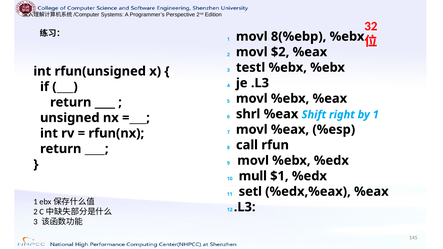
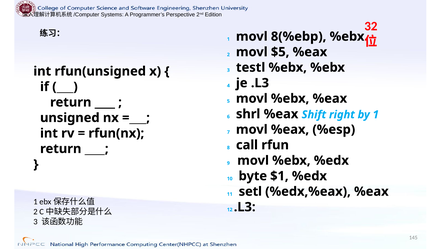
$2: $2 -> $5 (280, 52)
mull: mull -> byte (253, 176)
